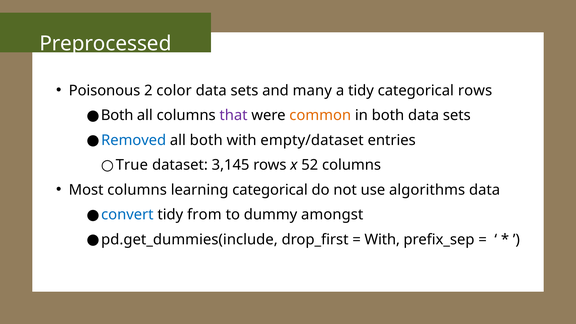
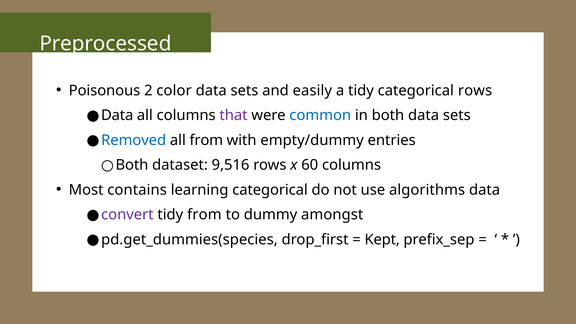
many: many -> easily (312, 91)
Both: Both -> Data (117, 115)
common colour: orange -> blue (320, 115)
all both: both -> from (206, 140)
empty/dataset: empty/dataset -> empty/dummy (312, 140)
True: True -> Both (132, 165)
3,145: 3,145 -> 9,516 (231, 165)
52: 52 -> 60 (310, 165)
Most columns: columns -> contains (137, 190)
convert colour: blue -> purple (127, 215)
pd.get_dummies(include: pd.get_dummies(include -> pd.get_dummies(species (189, 240)
With: With -> Kept (382, 240)
